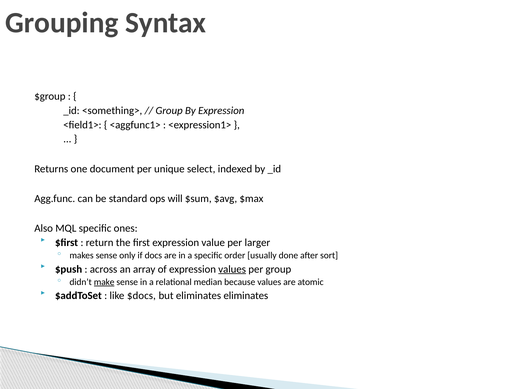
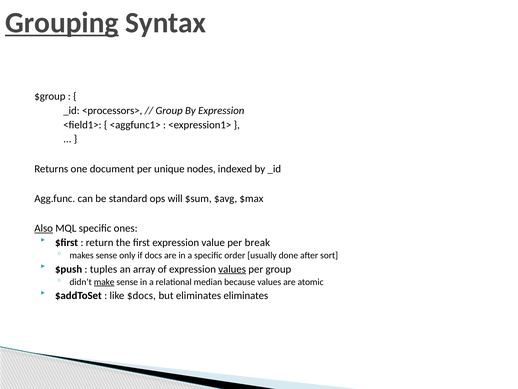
Grouping underline: none -> present (62, 23)
<something>: <something> -> <processors> (112, 110)
select: select -> nodes (201, 169)
Also underline: none -> present (44, 228)
larger: larger -> break (257, 242)
across: across -> tuples (104, 269)
